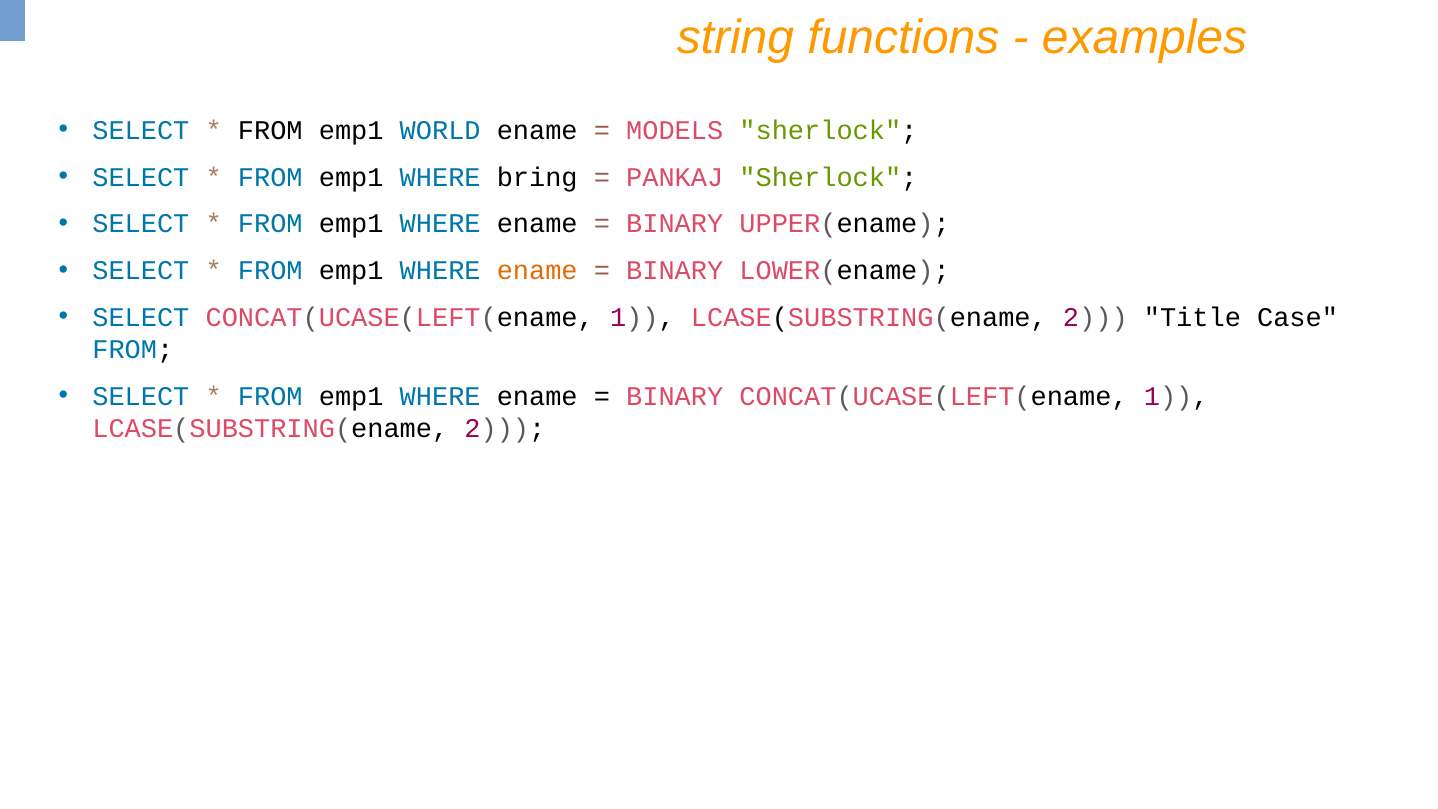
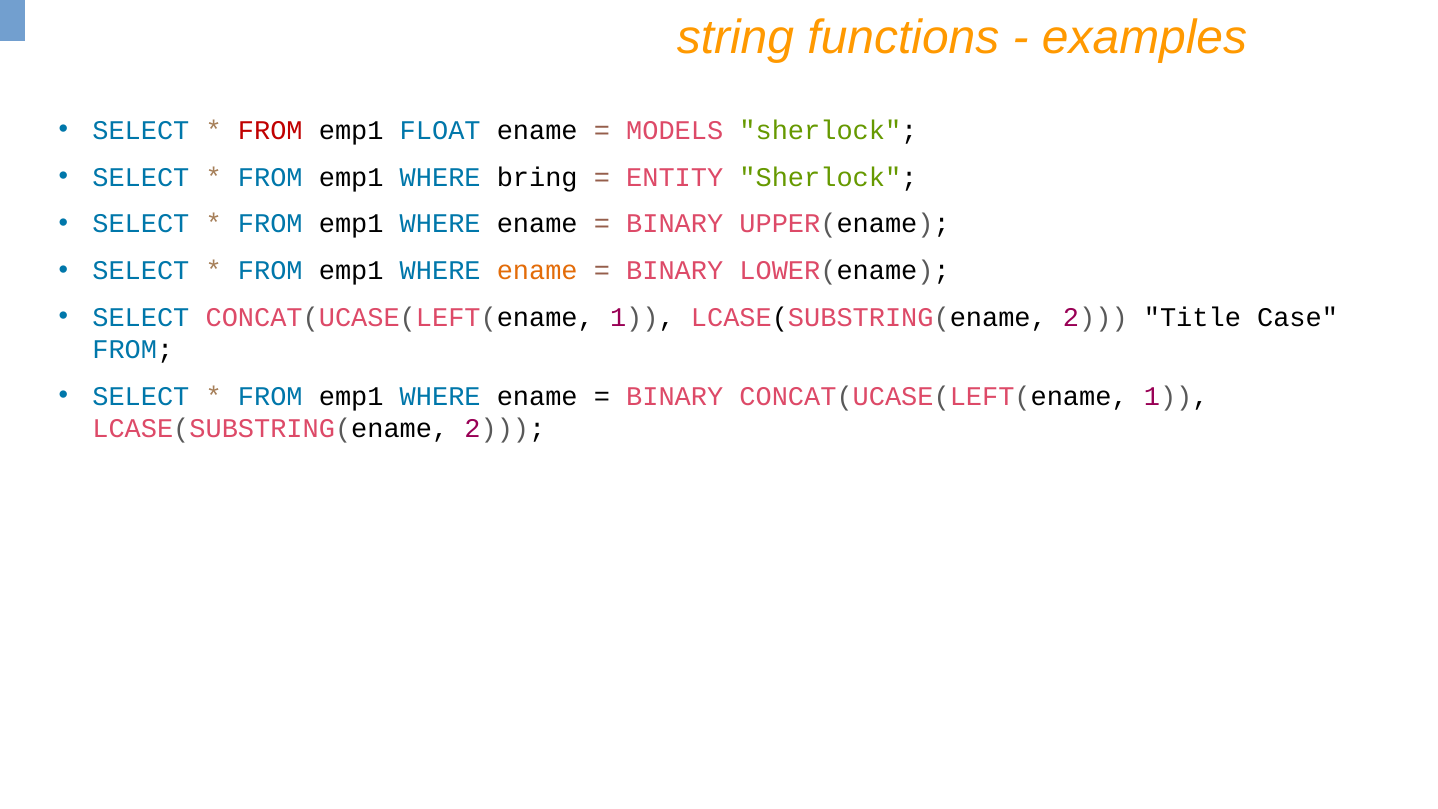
FROM colour: black -> red (270, 130)
WORLD: WORLD -> FLOAT (440, 130)
PANKAJ: PANKAJ -> ENTITY (675, 177)
